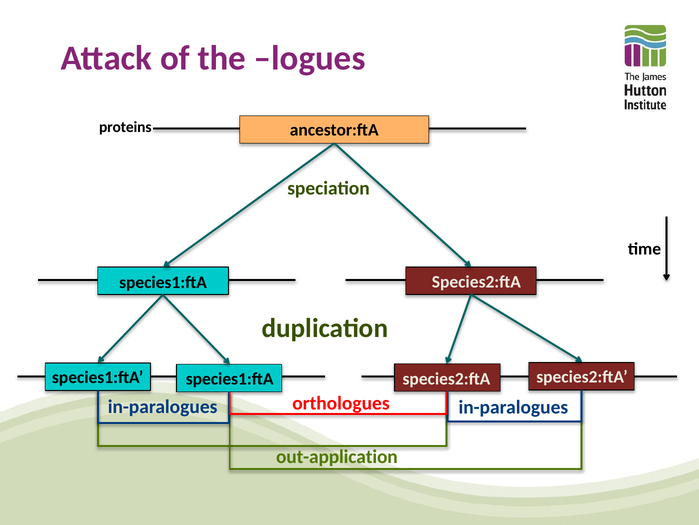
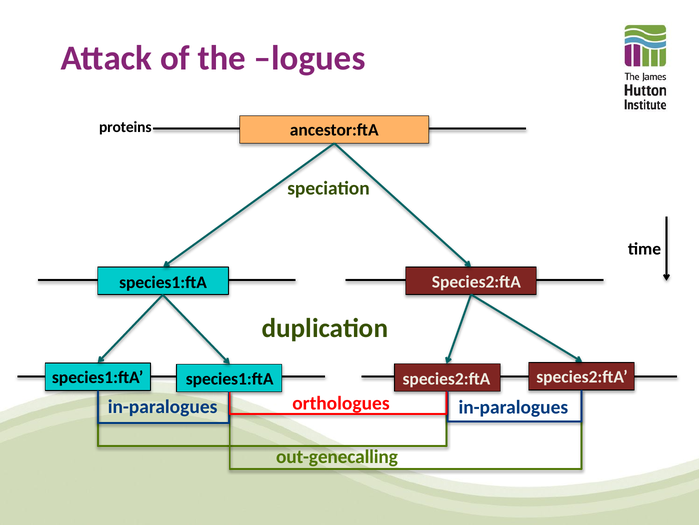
out-application: out-application -> out-genecalling (337, 456)
